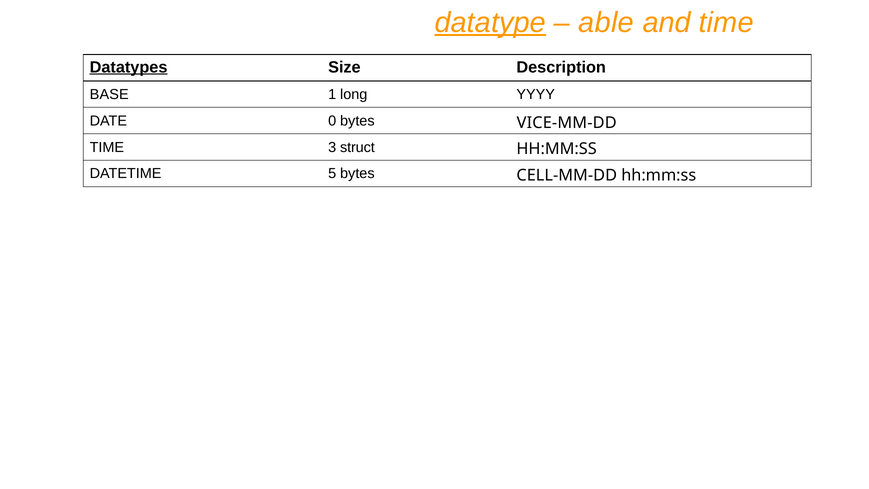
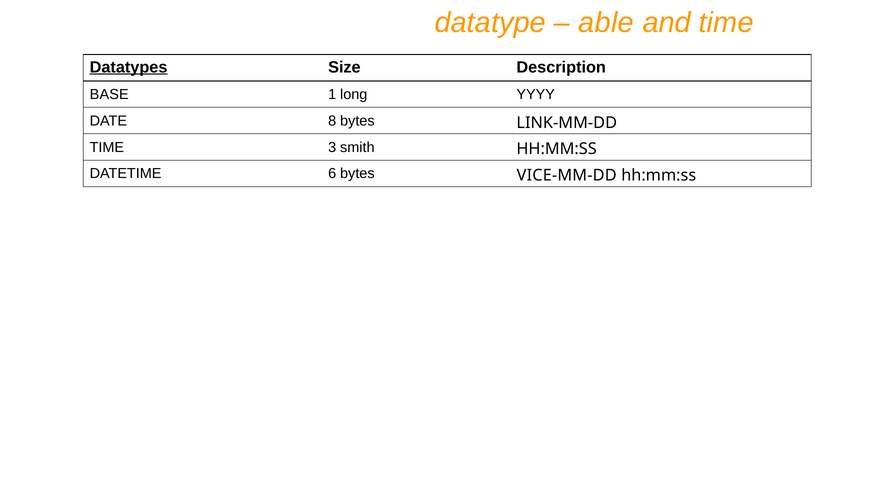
datatype underline: present -> none (490, 23)
0: 0 -> 8 (332, 121)
VICE-MM-DD: VICE-MM-DD -> LINK-MM-DD (567, 123)
struct: struct -> smith (357, 147)
5: 5 -> 6 (332, 174)
CELL-MM-DD: CELL-MM-DD -> VICE-MM-DD (567, 175)
